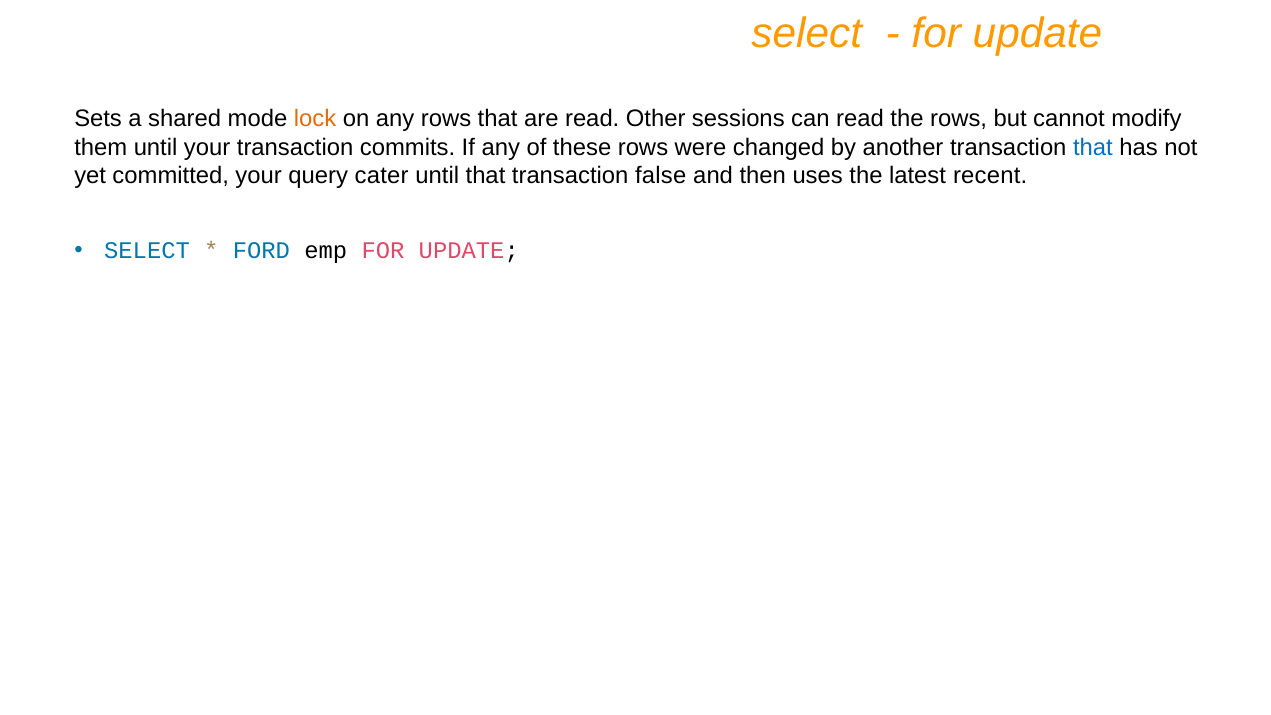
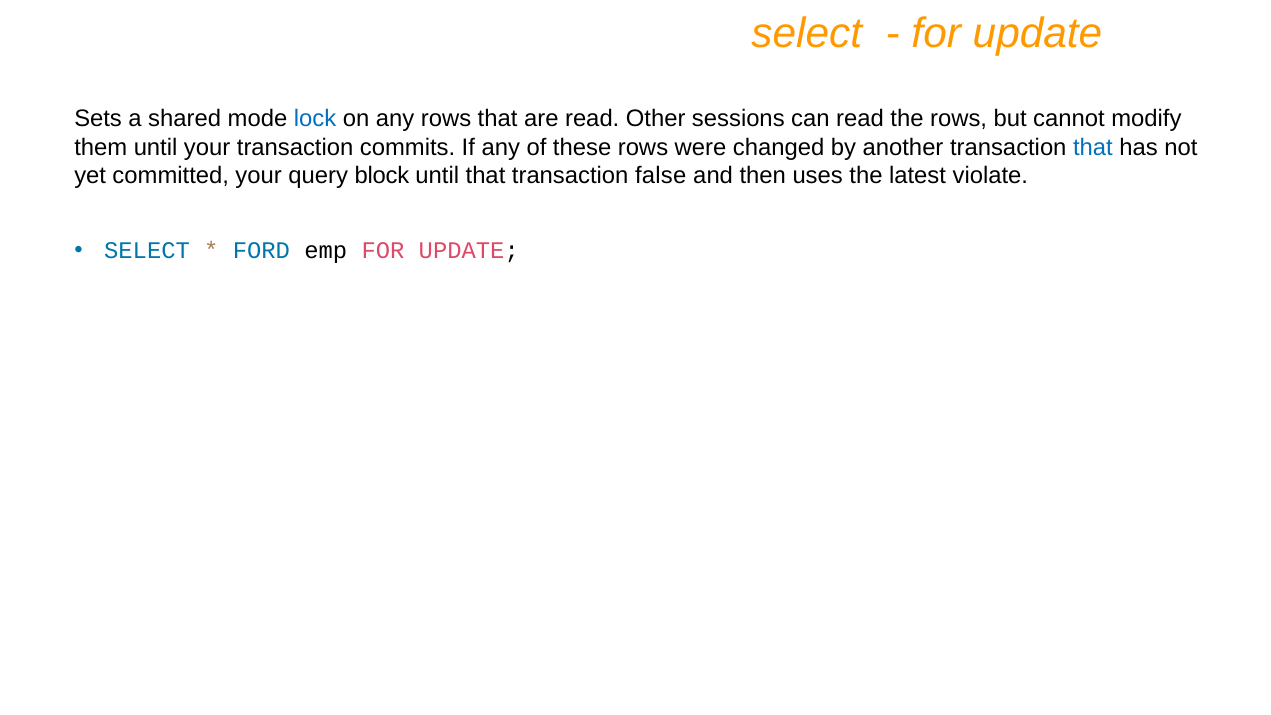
lock colour: orange -> blue (315, 119)
cater: cater -> block (382, 176)
recent: recent -> violate (990, 176)
